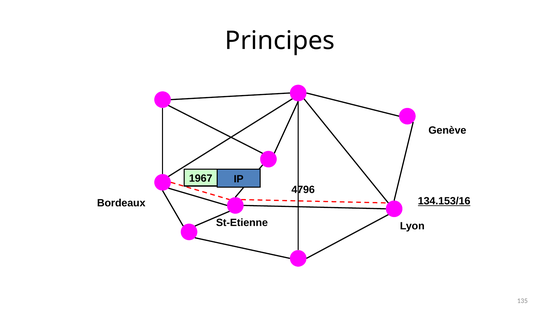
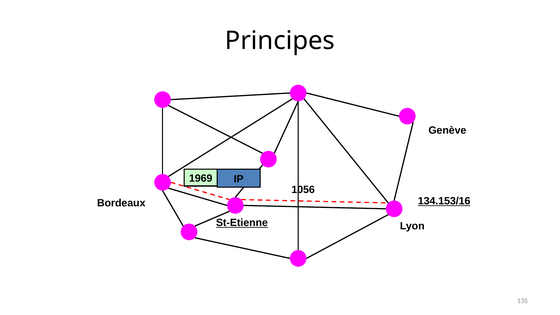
1967: 1967 -> 1969 (201, 178)
4796: 4796 -> 1056 (303, 190)
St-Etienne underline: none -> present (242, 223)
